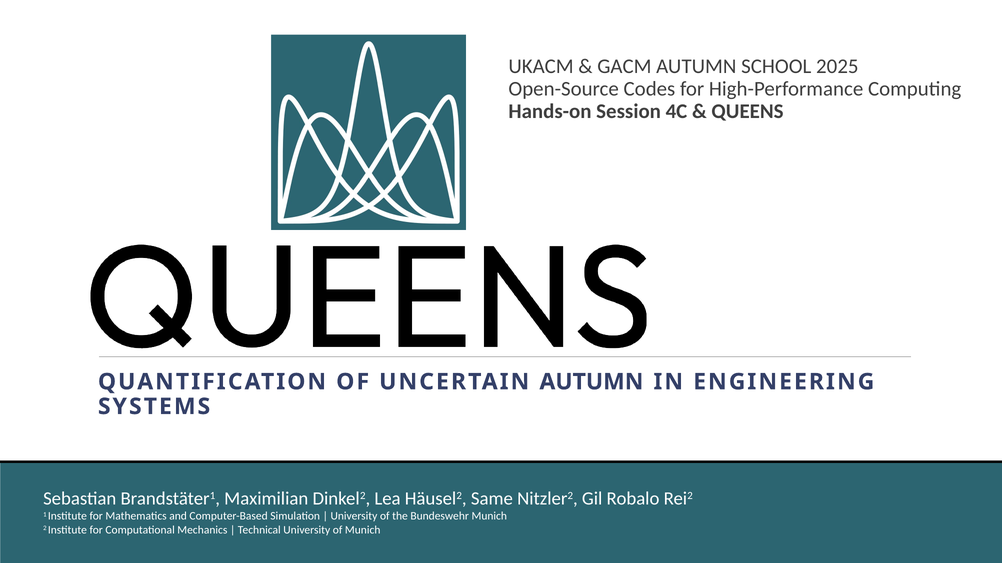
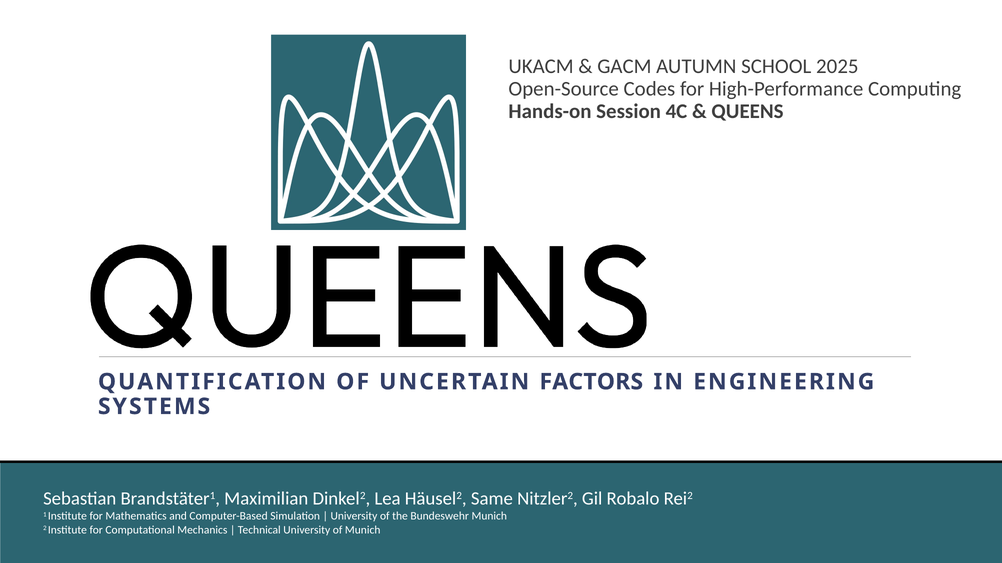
UNCERTAIN AUTUMN: AUTUMN -> FACTORS (591, 382)
